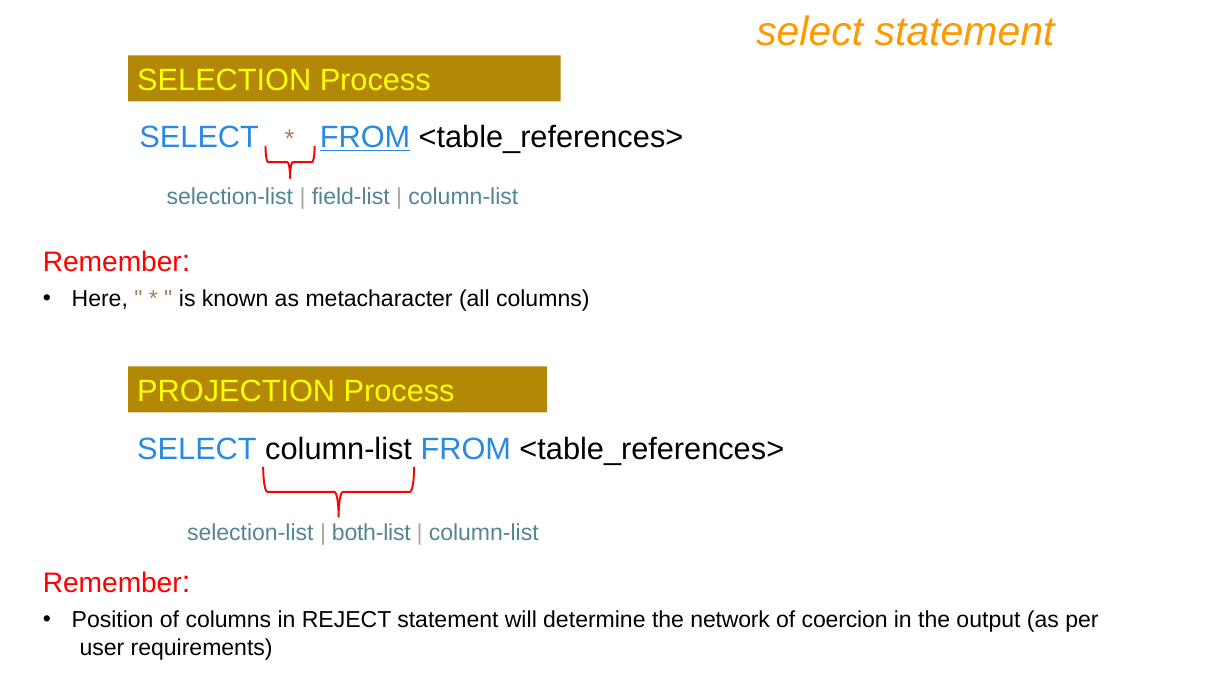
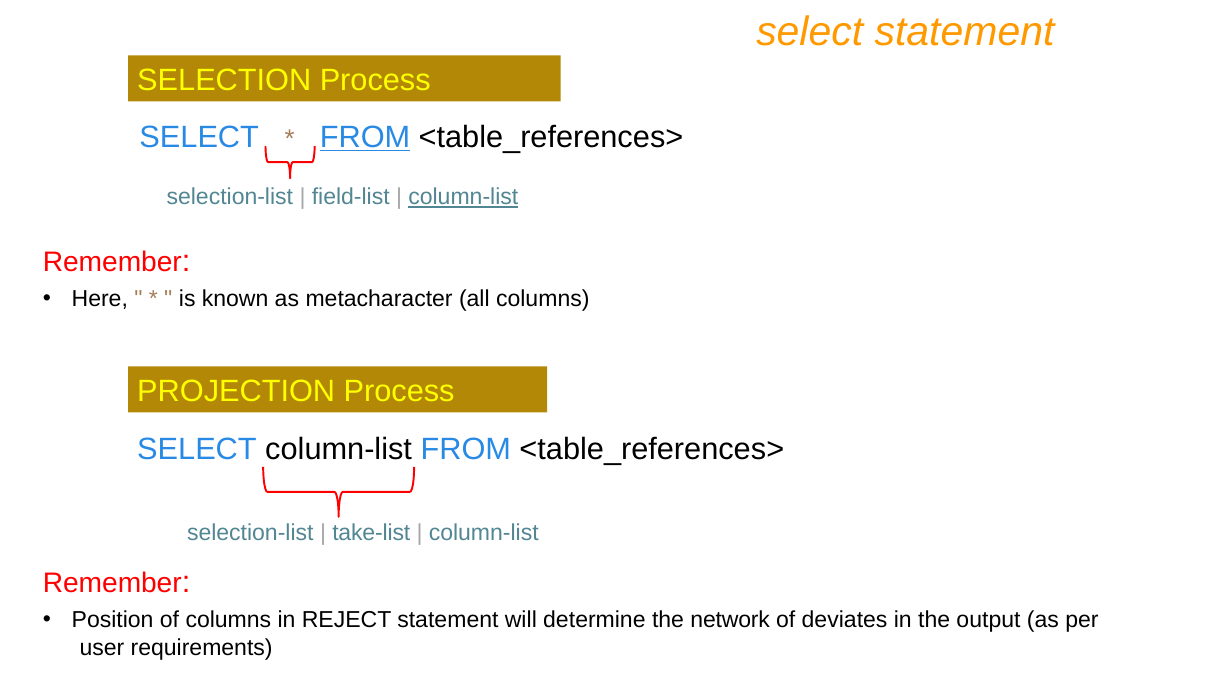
column-list underline: none -> present (463, 197)
both-list: both-list -> take-list (371, 533)
coercion: coercion -> deviates (845, 619)
